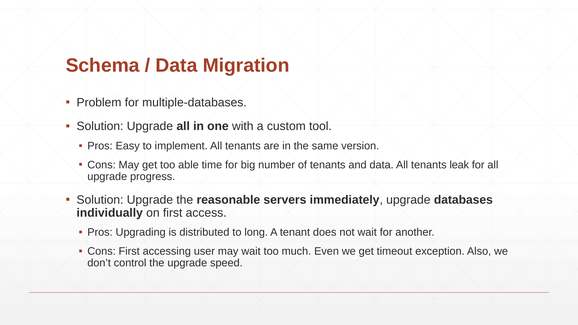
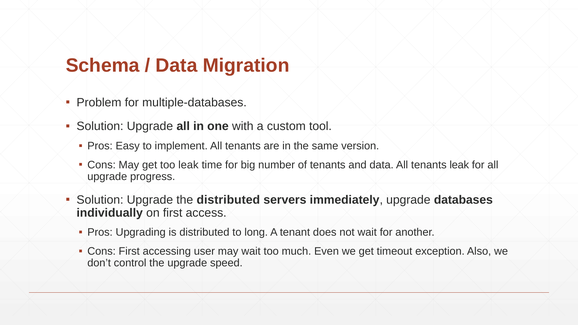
too able: able -> leak (188, 165)
the reasonable: reasonable -> distributed (228, 200)
